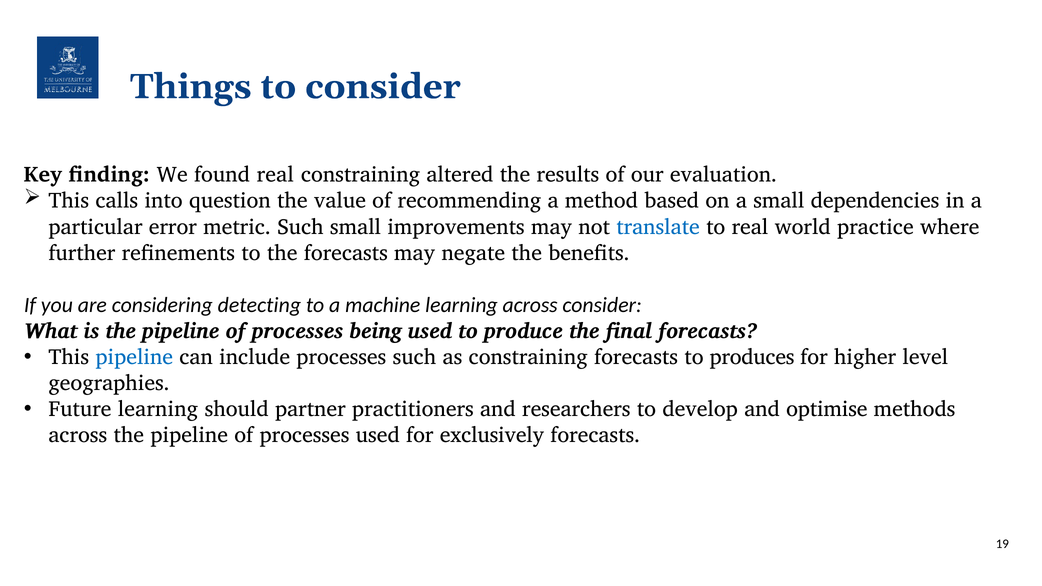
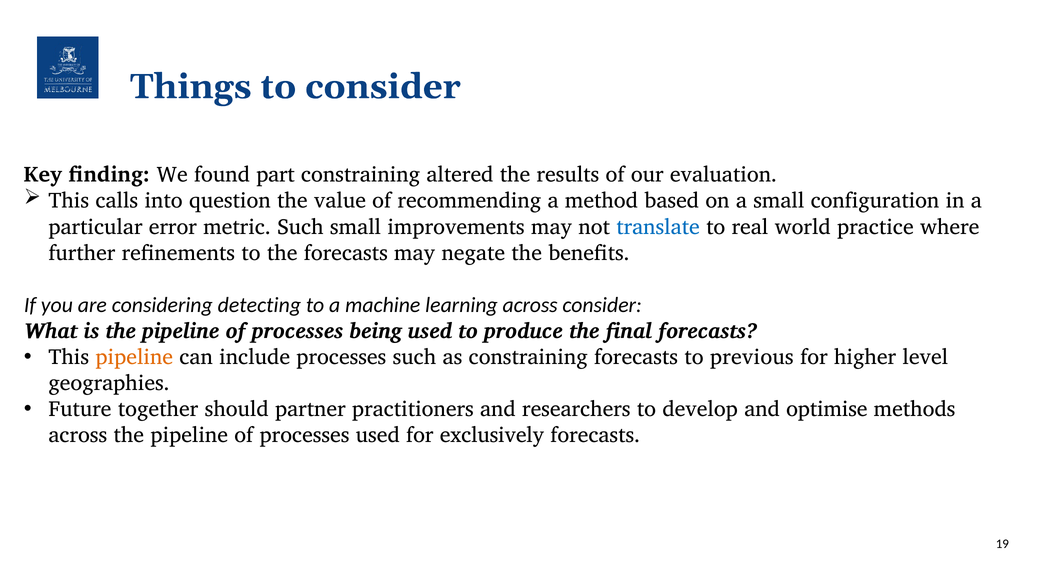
found real: real -> part (275, 175)
dependencies: dependencies -> configuration (875, 201)
pipeline colour: blue -> orange (134, 357)
produces: produces -> previous (752, 357)
Future learning: learning -> together (158, 409)
